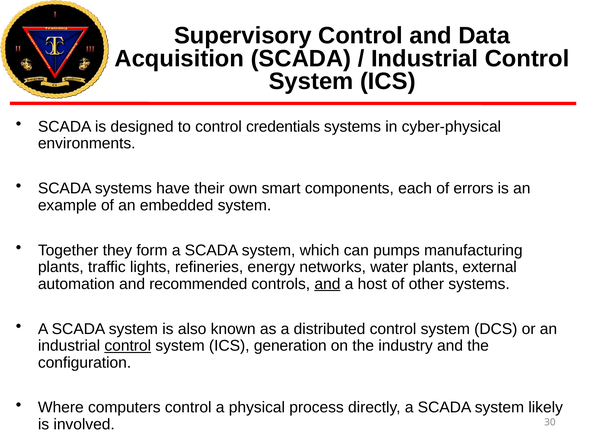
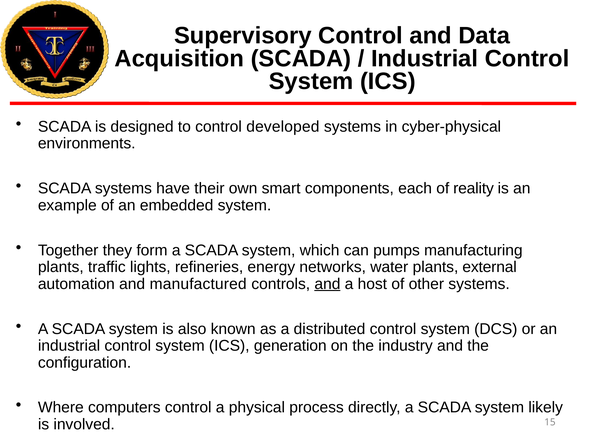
credentials: credentials -> developed (283, 127)
errors: errors -> reality (473, 189)
recommended: recommended -> manufactured (198, 284)
control underline: present -> none (128, 346)
30: 30 -> 15 (550, 423)
